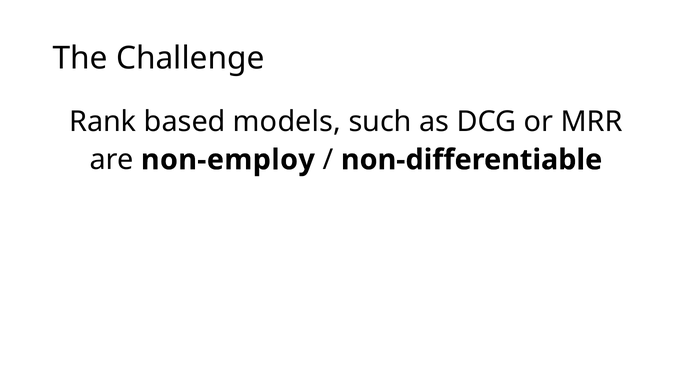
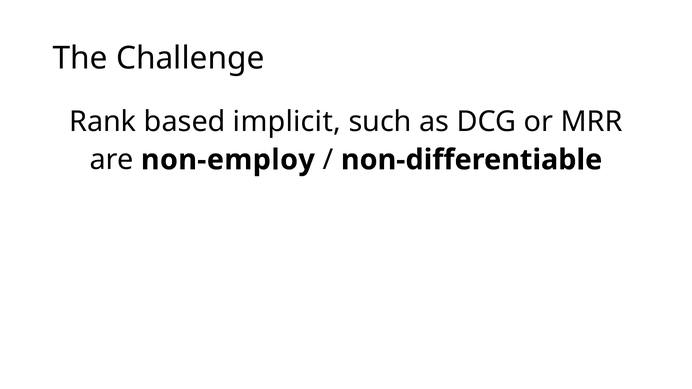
models: models -> implicit (287, 122)
